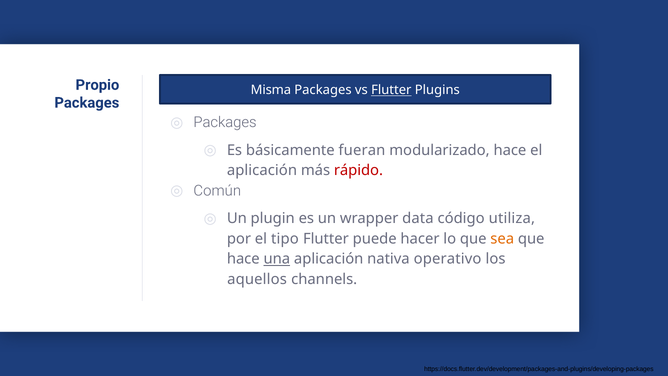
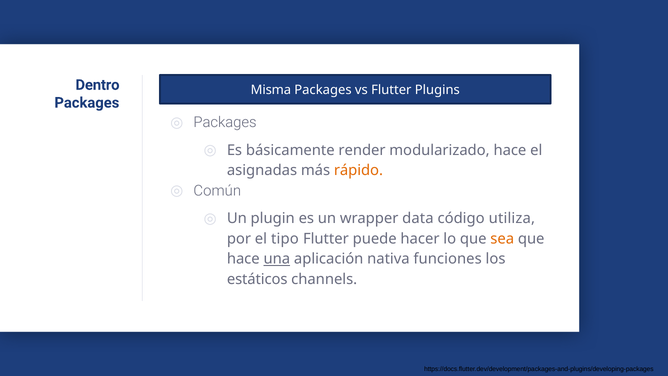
Propio: Propio -> Dentro (97, 85)
Flutter underline: present -> none (391, 90)
fueran: fueran -> render (362, 150)
aplicación: aplicación -> asignadas (262, 170)
rápido colour: red -> orange (358, 170)
operativo: operativo -> funciones (448, 259)
aquellos: aquellos -> estáticos (257, 279)
